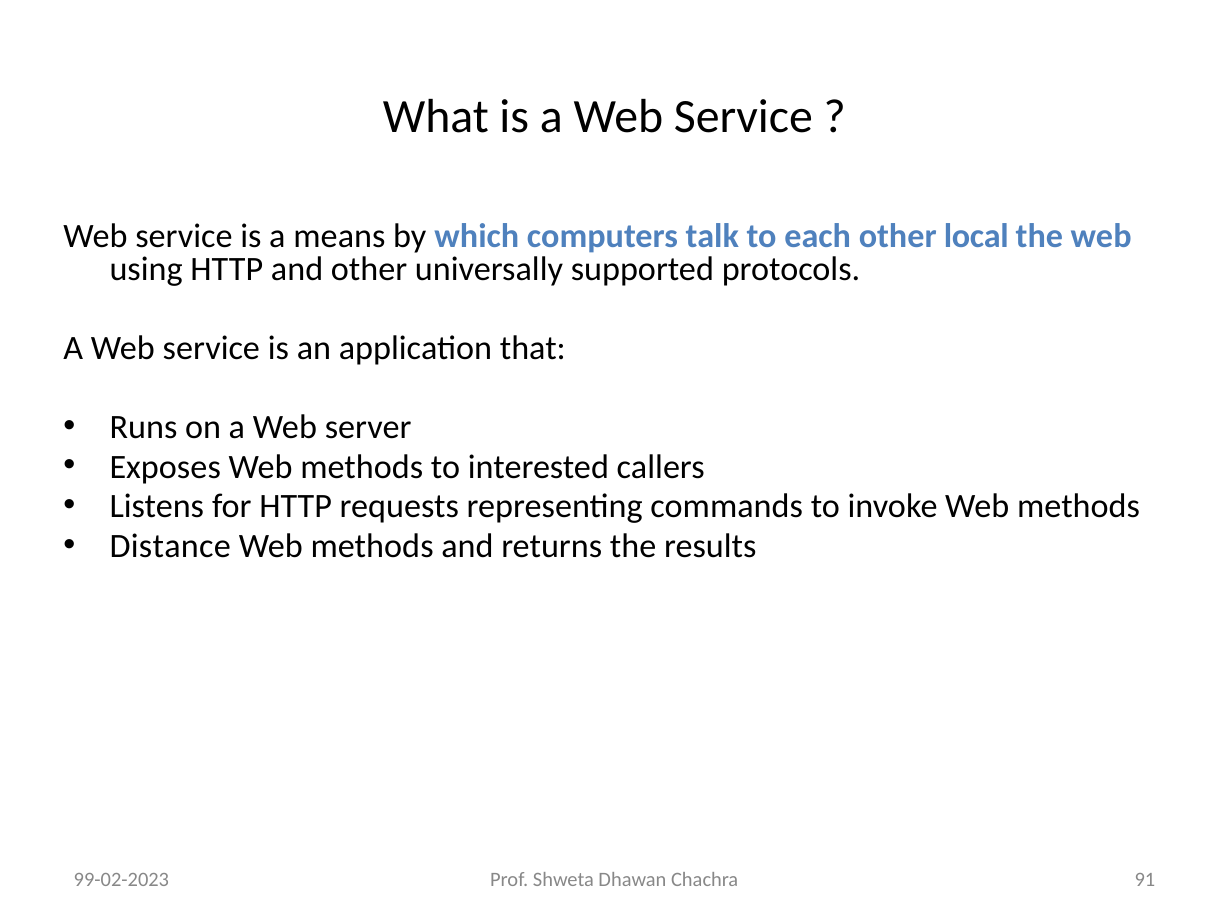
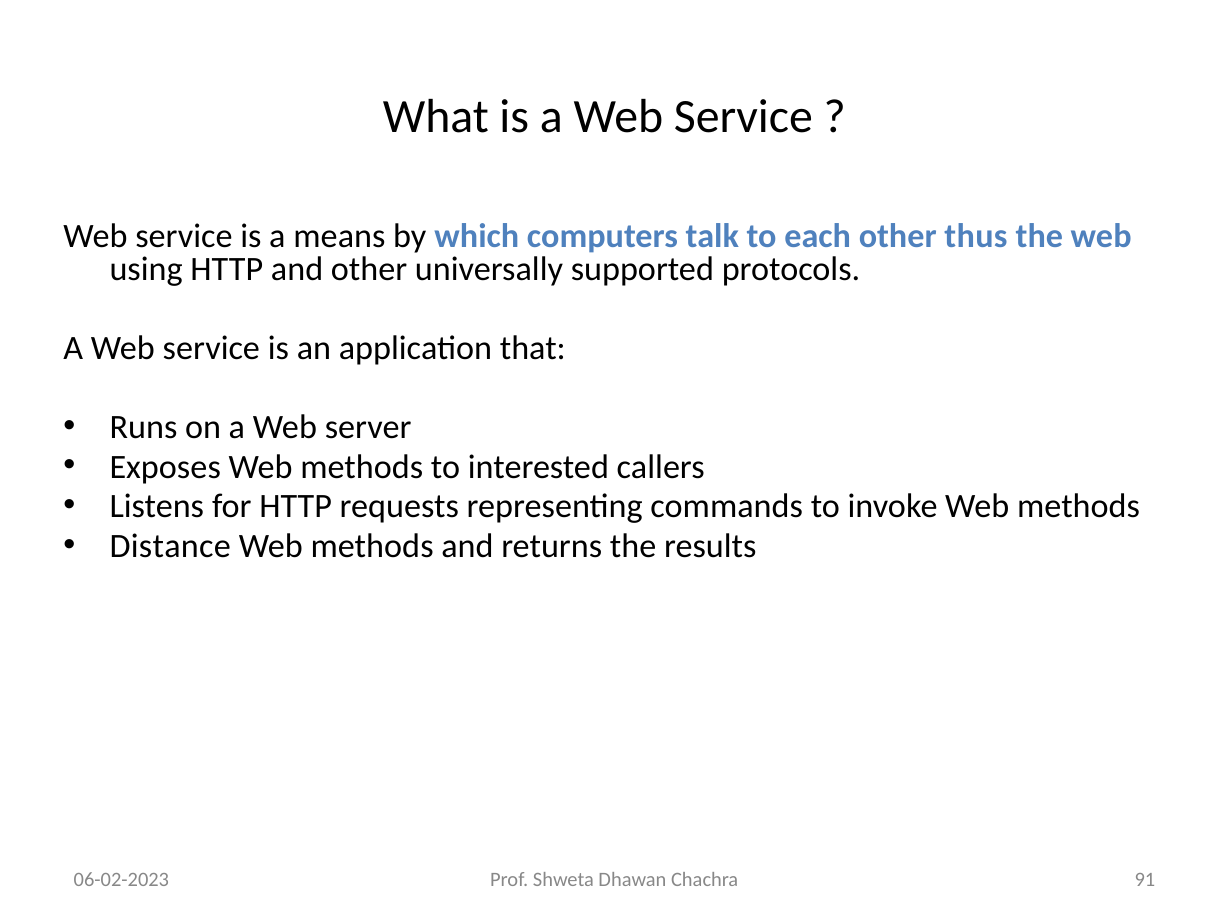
local: local -> thus (976, 236)
99-02-2023: 99-02-2023 -> 06-02-2023 (121, 880)
